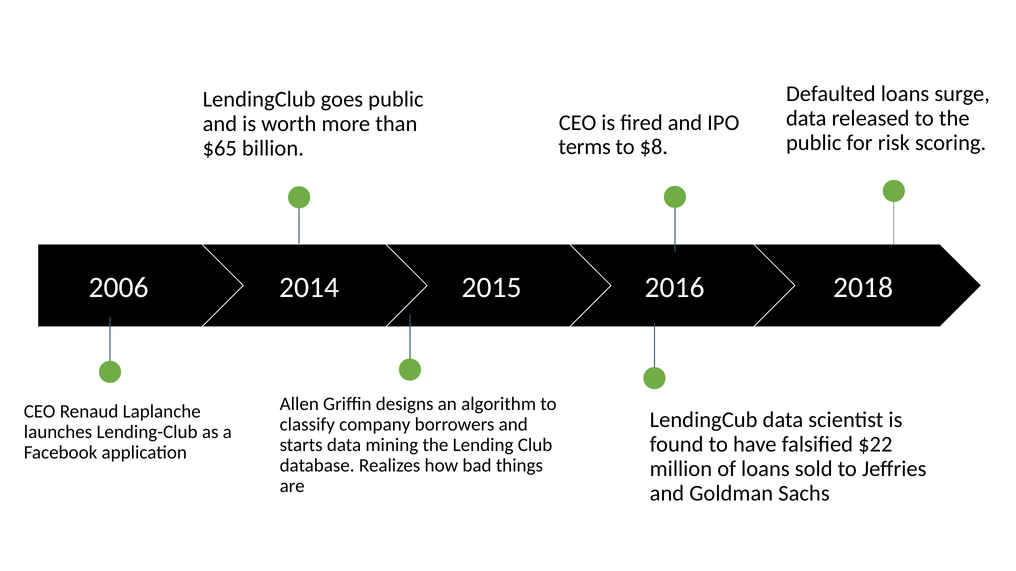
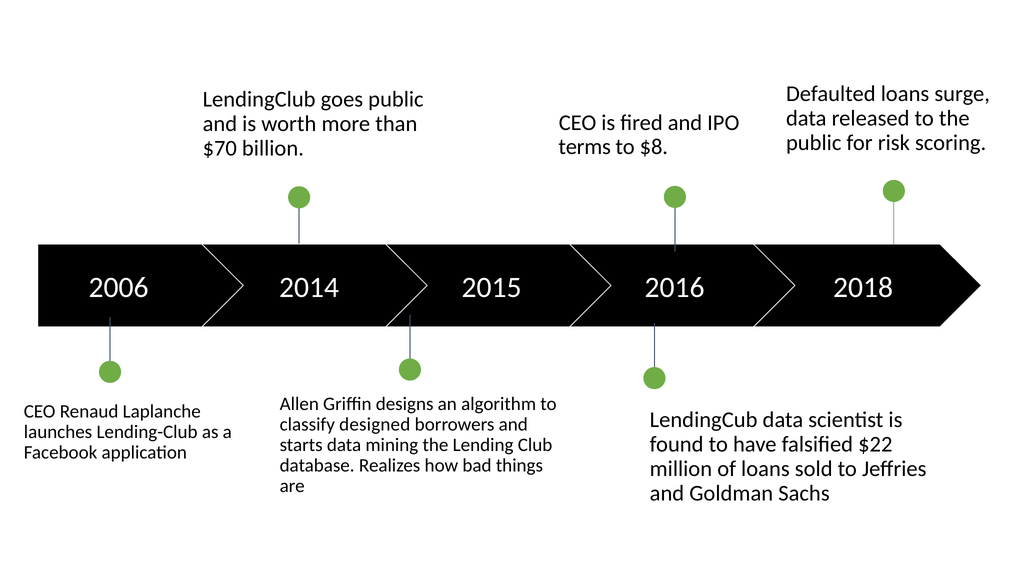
$65: $65 -> $70 (220, 148)
company: company -> designed (375, 425)
